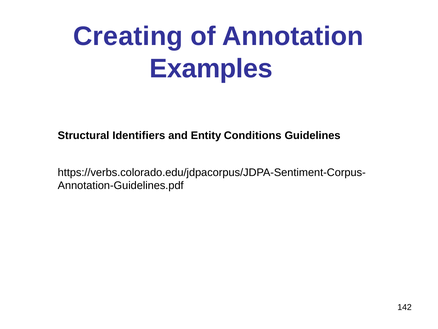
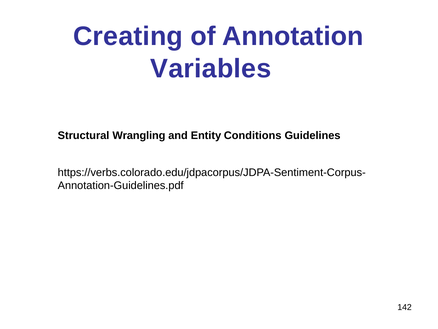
Examples: Examples -> Variables (211, 68)
Identifiers: Identifiers -> Wrangling (139, 135)
